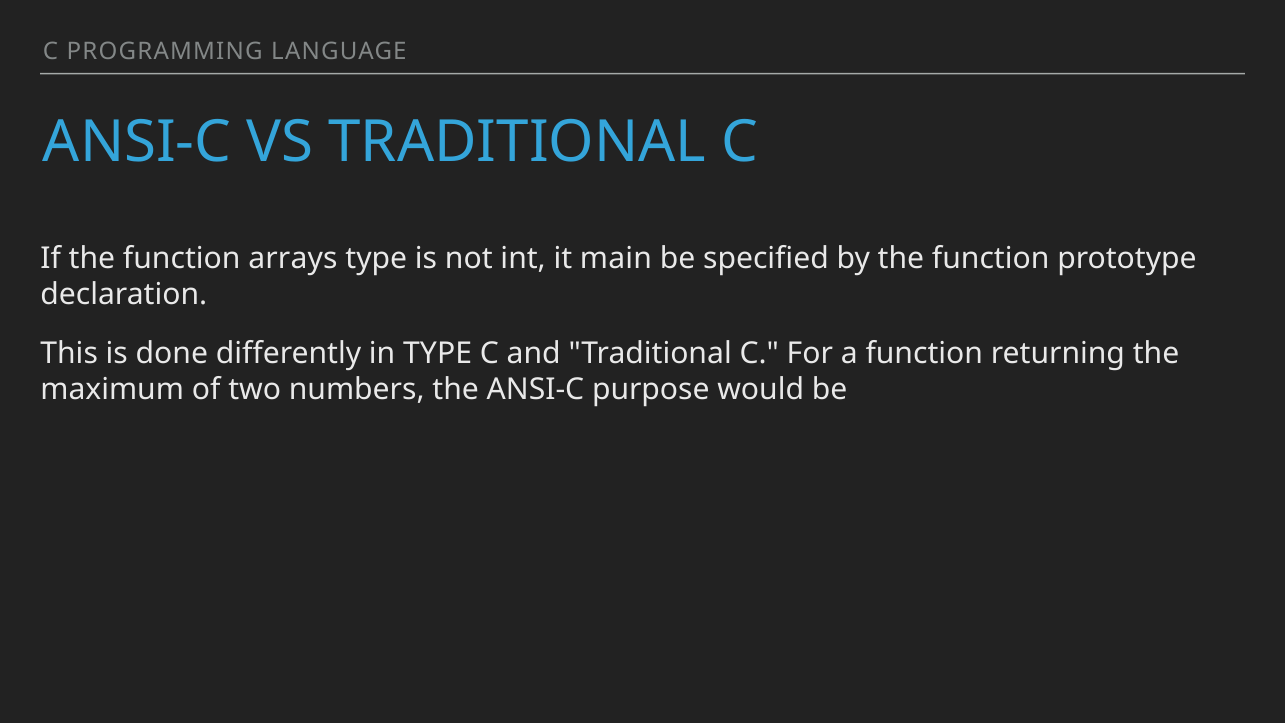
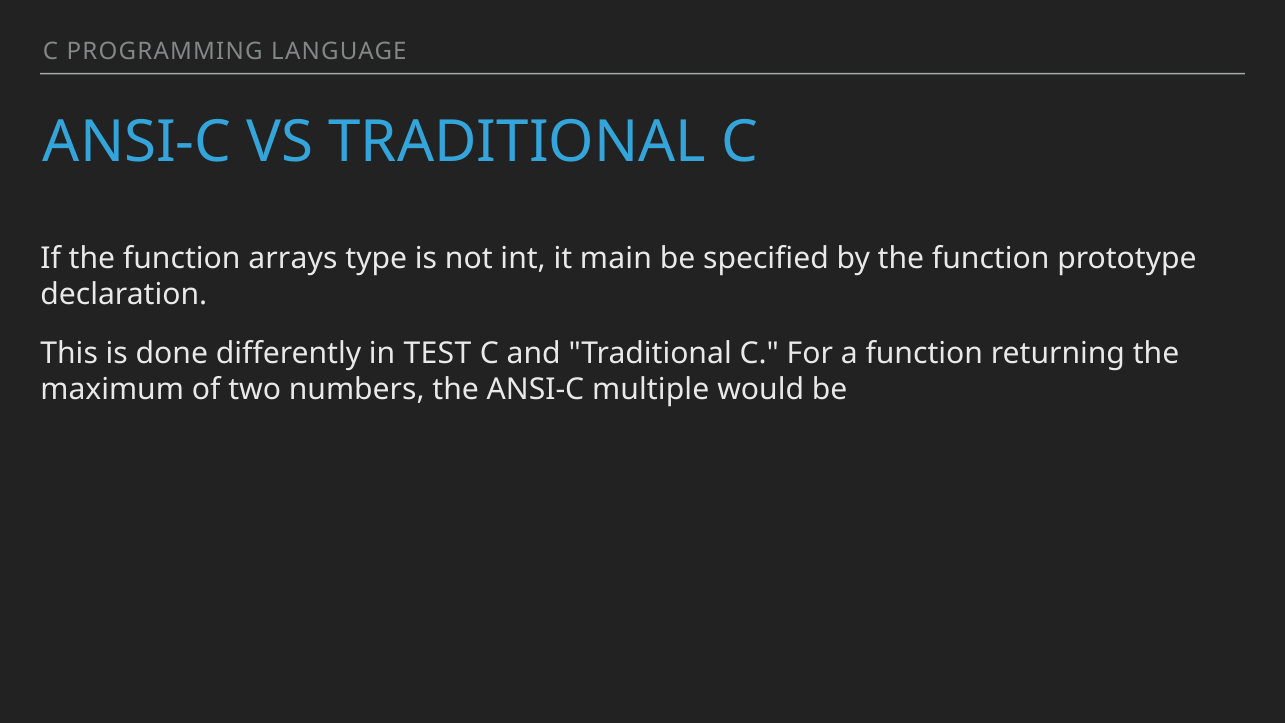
in TYPE: TYPE -> TEST (437, 353)
purpose: purpose -> multiple (651, 390)
